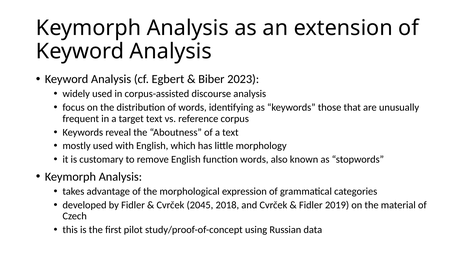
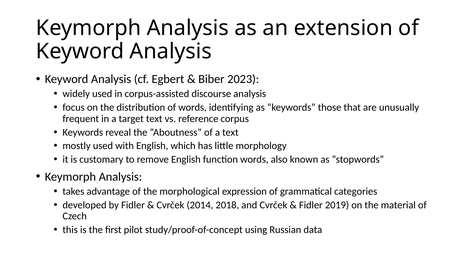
2045: 2045 -> 2014 (200, 205)
